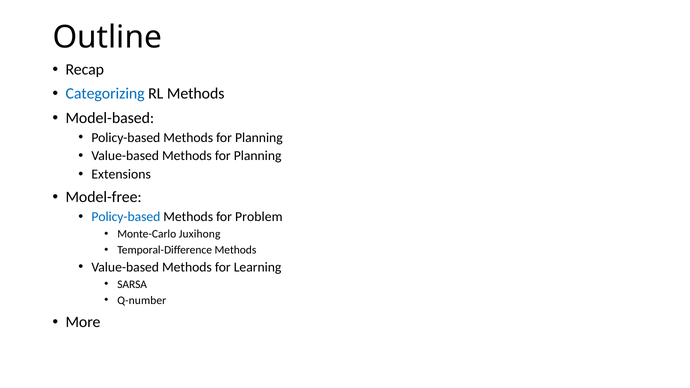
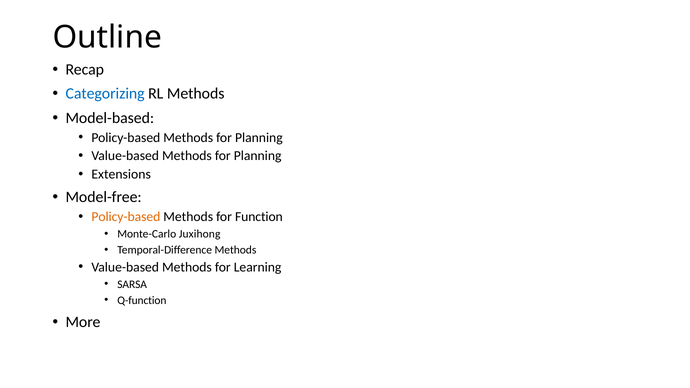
Policy-based colour: blue -> orange (126, 217)
Problem: Problem -> Function (259, 217)
Q-number: Q-number -> Q-function (142, 300)
